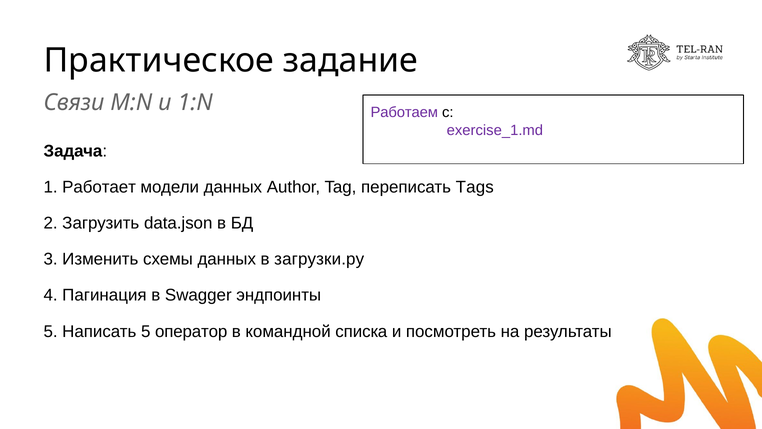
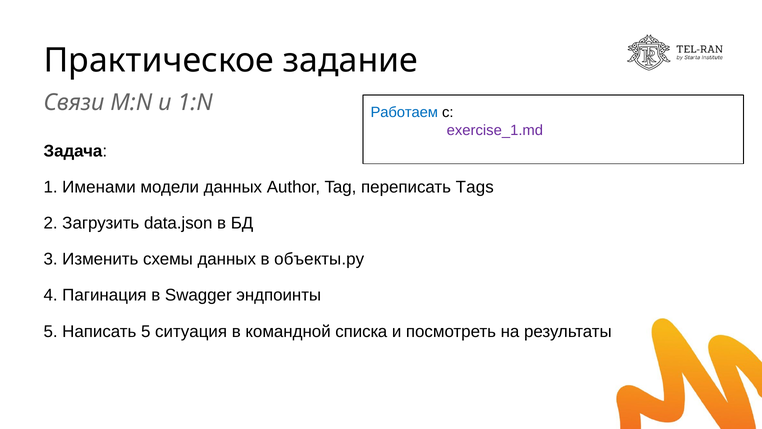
Работаем colour: purple -> blue (404, 112)
Работает: Работает -> Именами (99, 187)
загрузки.py: загрузки.py -> объекты.py (319, 259)
оператор: оператор -> ситуация (191, 331)
